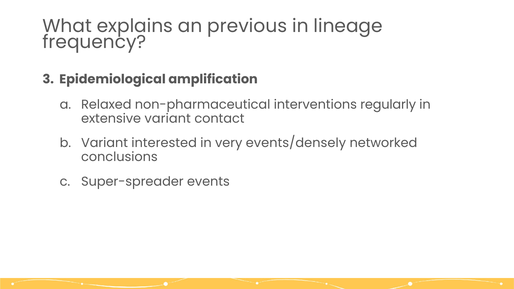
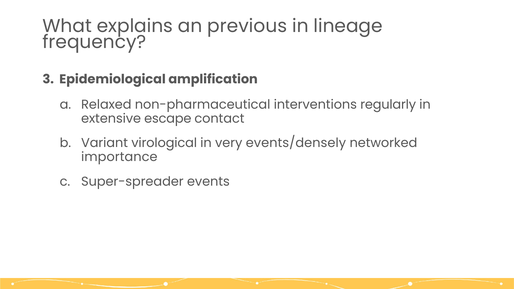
extensive variant: variant -> escape (168, 119)
interested: interested -> virological (164, 143)
conclusions: conclusions -> importance (119, 157)
